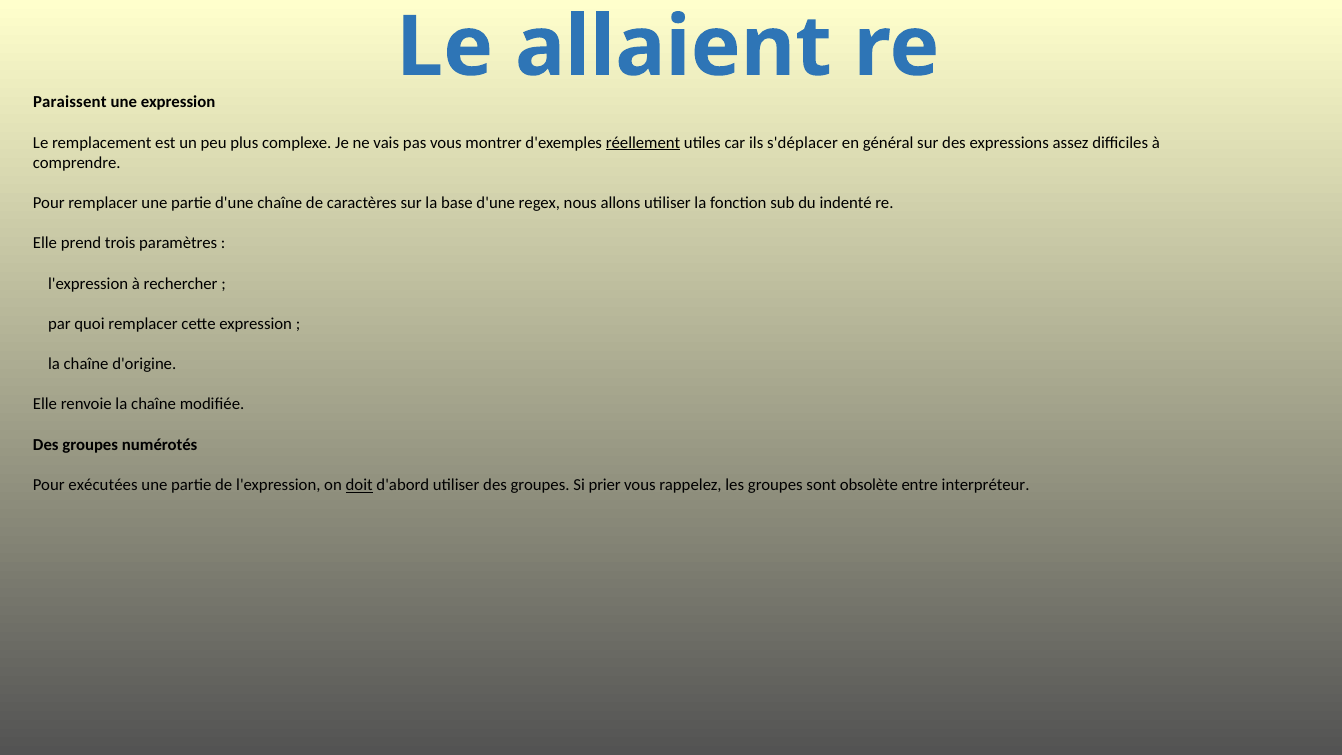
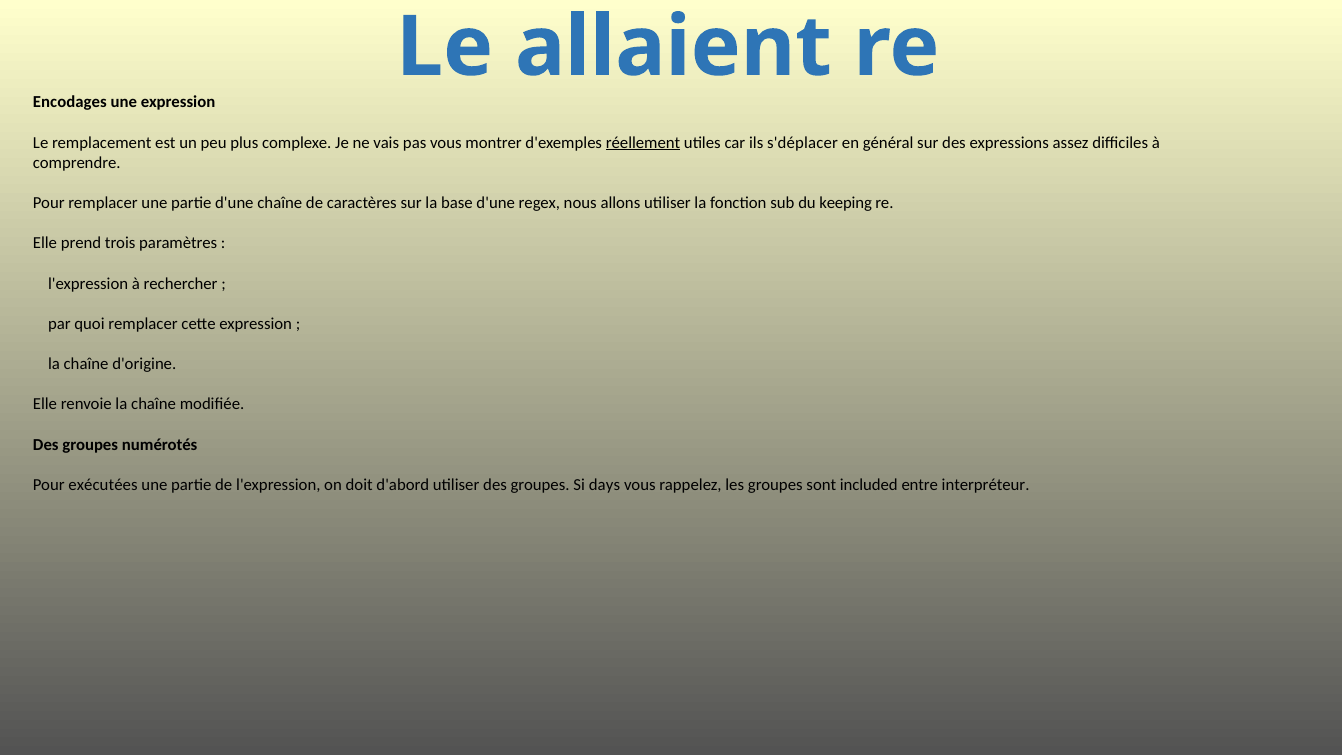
Paraissent: Paraissent -> Encodages (70, 102)
indenté: indenté -> keeping (846, 203)
doit underline: present -> none (359, 485)
prier: prier -> days (604, 485)
obsolète: obsolète -> included (869, 485)
